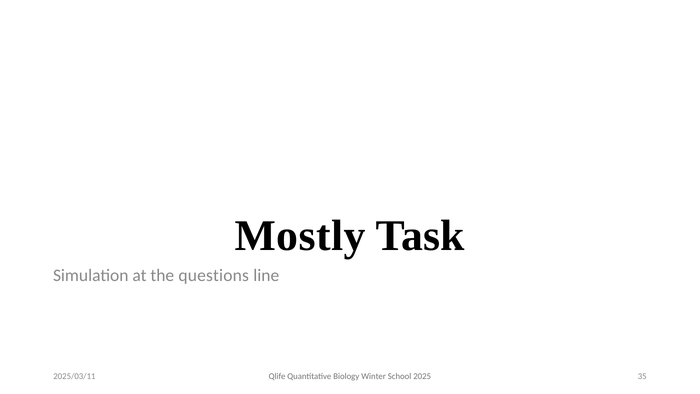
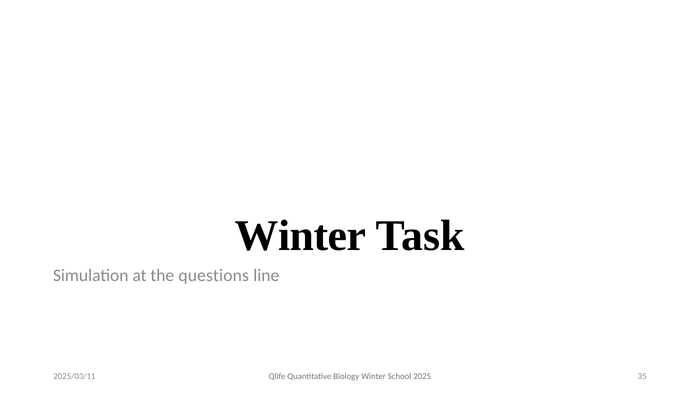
Mostly: Mostly -> Winter (301, 235)
